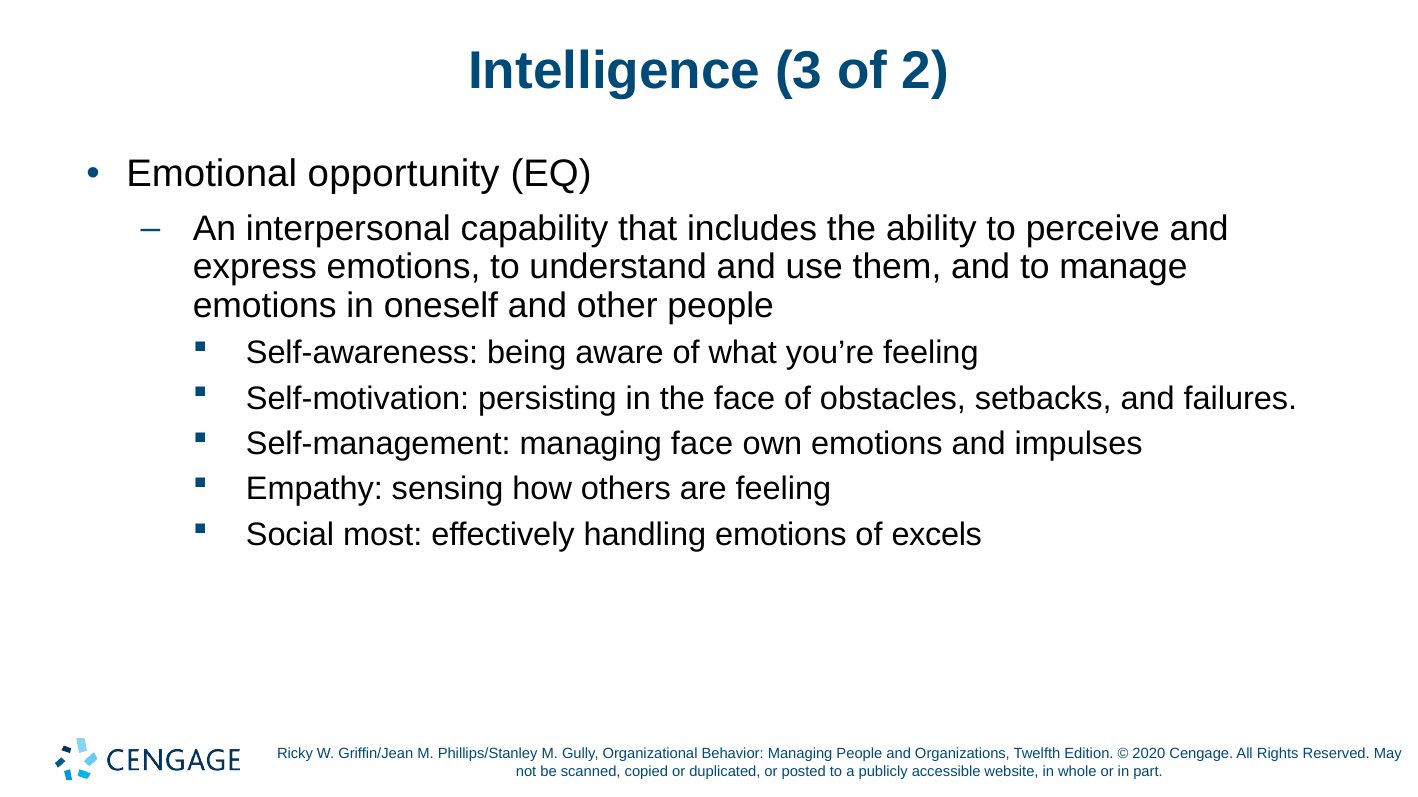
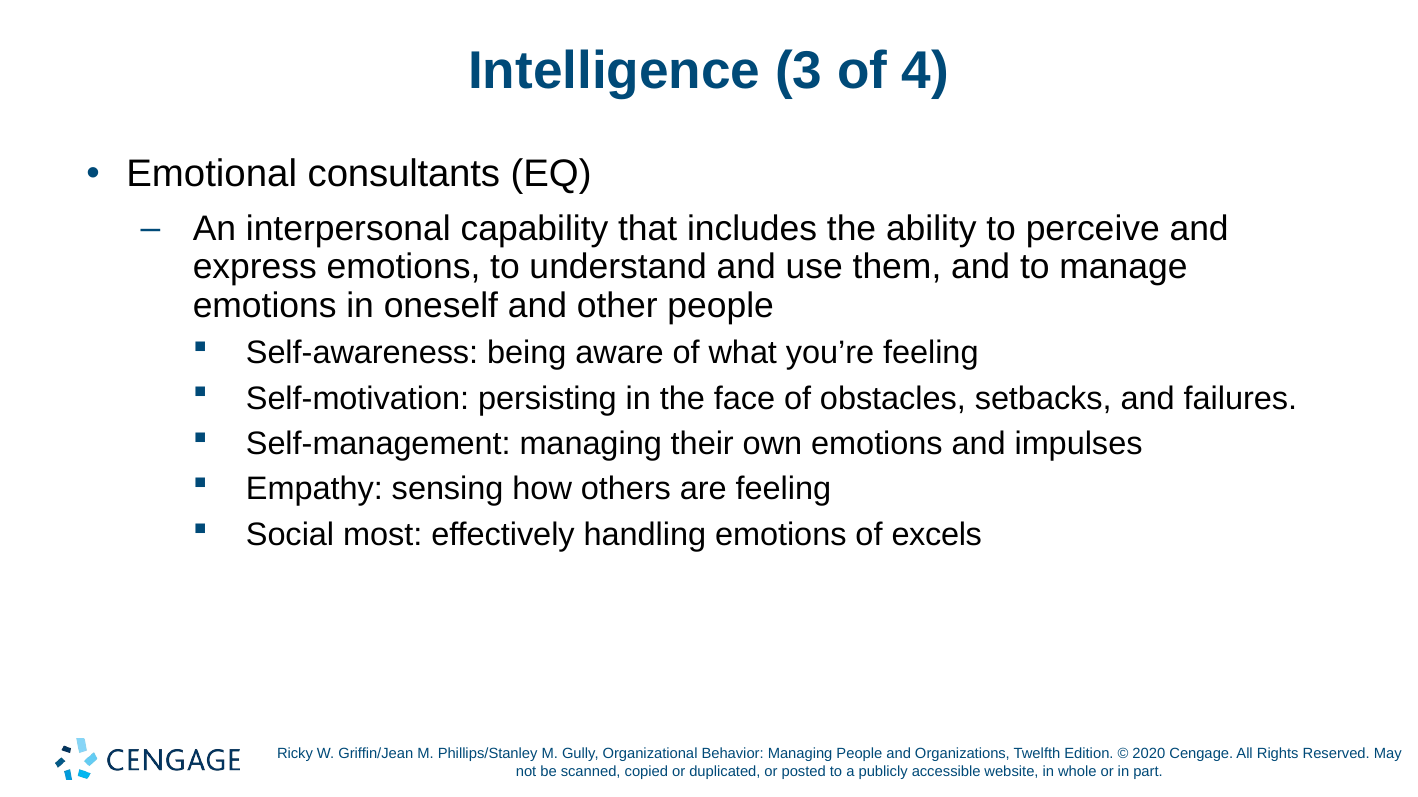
2: 2 -> 4 (926, 71)
opportunity: opportunity -> consultants (404, 174)
managing face: face -> their (702, 444)
